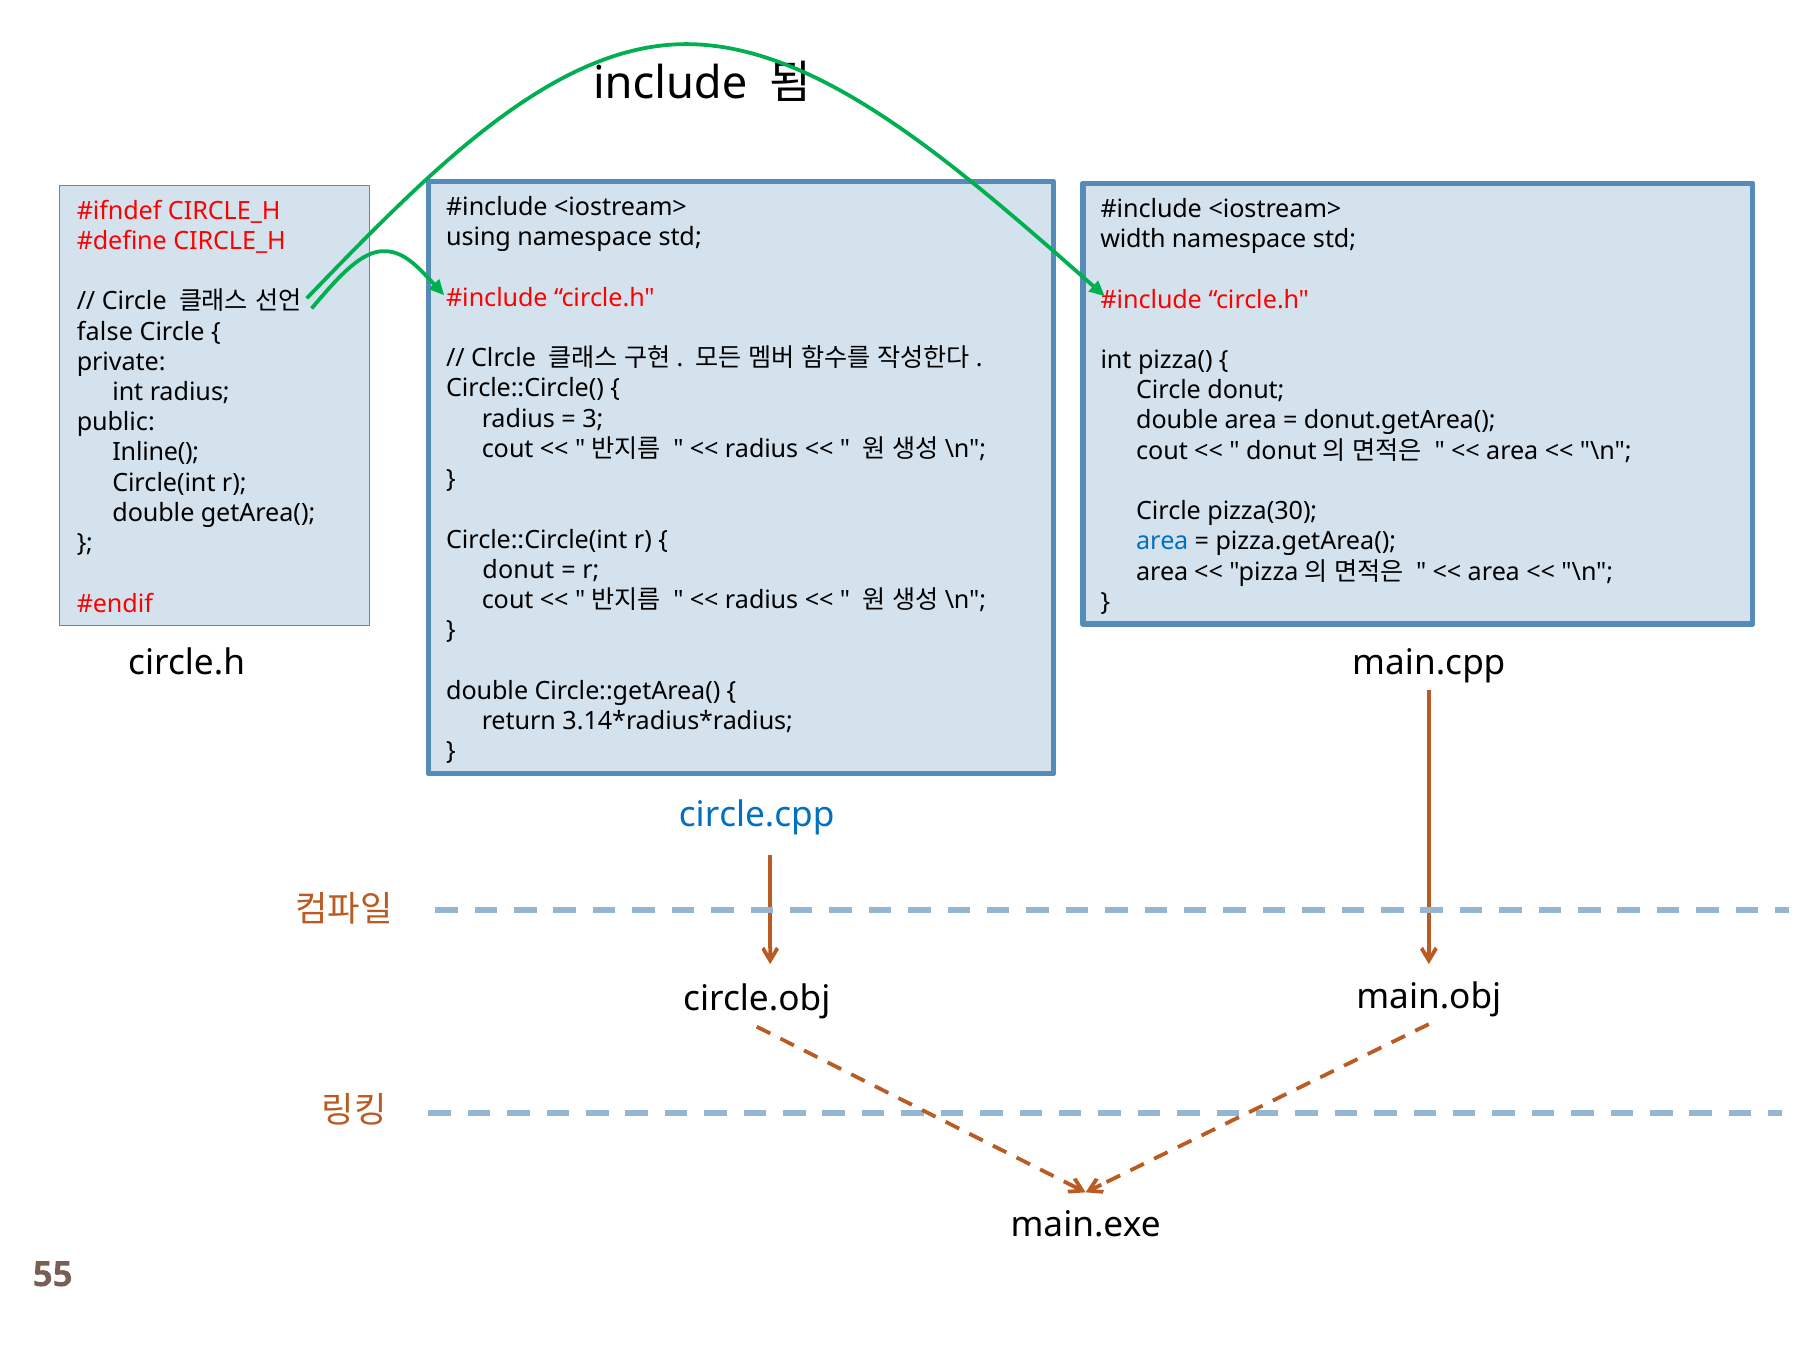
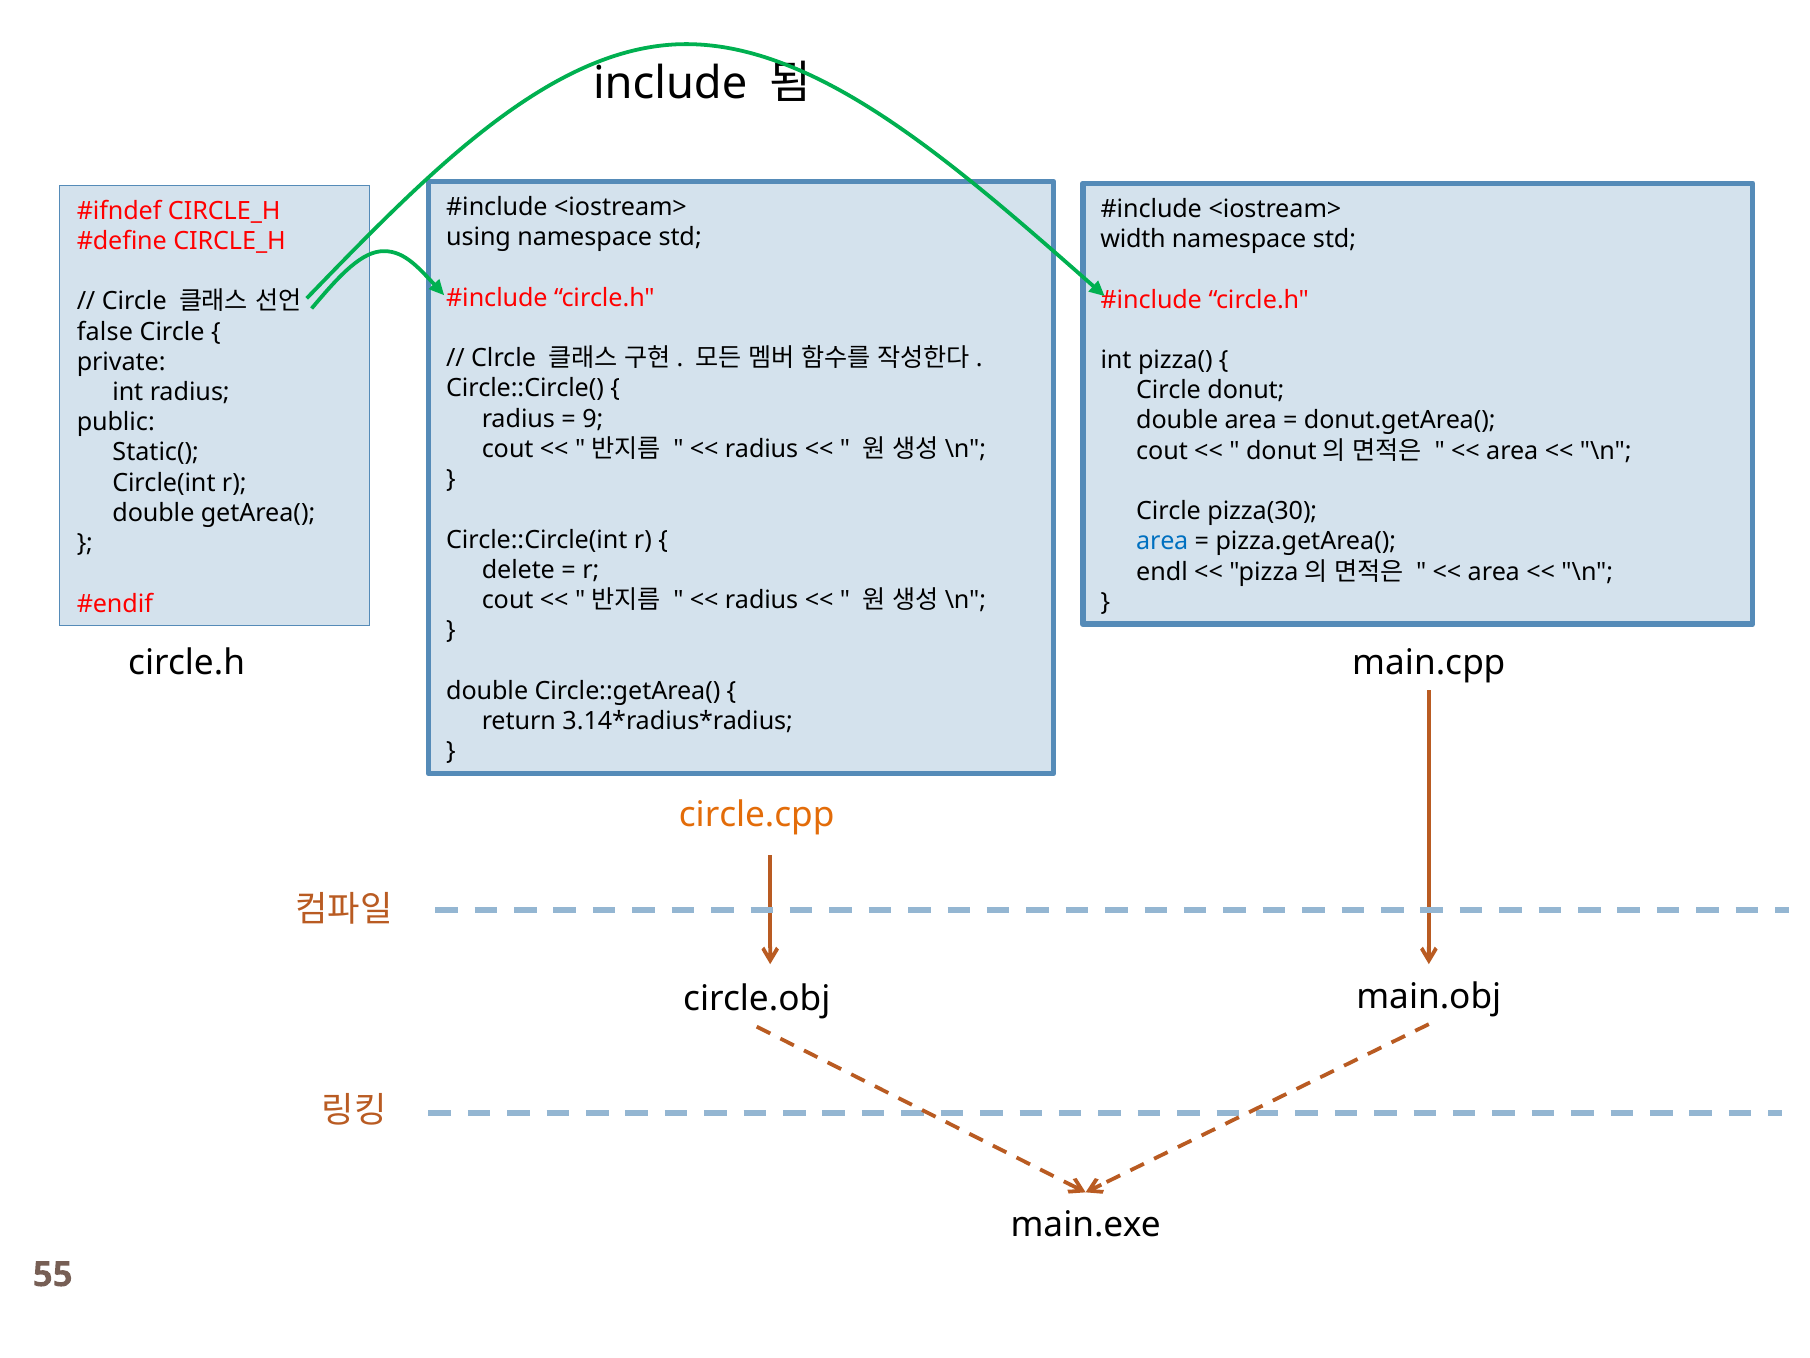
3: 3 -> 9 (593, 419)
Inline(: Inline( -> Static( (156, 452)
donut: donut -> delete (518, 570)
area: area -> endl (1162, 572)
circle.cpp colour: blue -> orange (757, 815)
